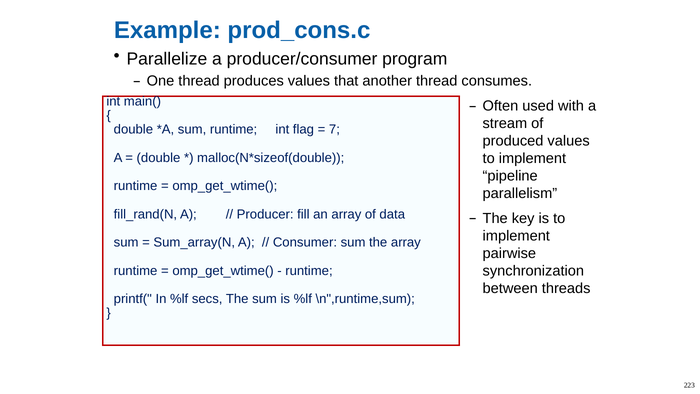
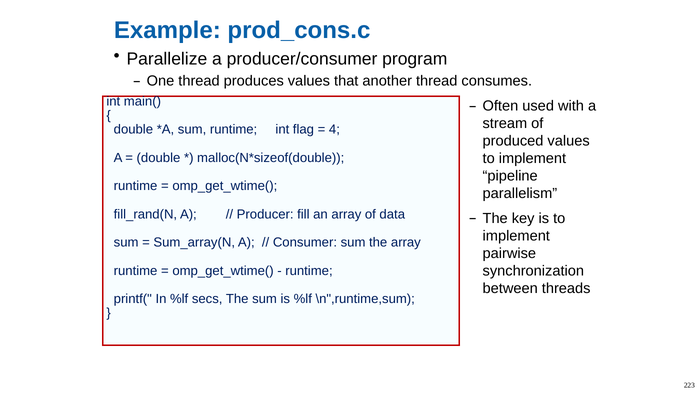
7: 7 -> 4 (334, 129)
